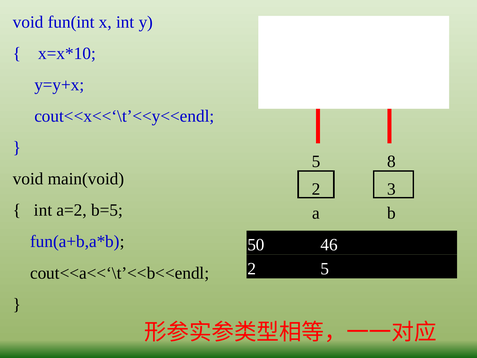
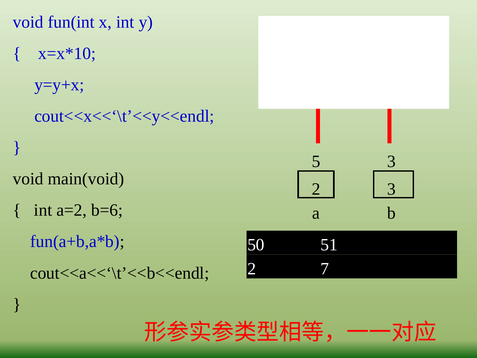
5 8: 8 -> 3 (392, 161)
b=5: b=5 -> b=6 (107, 210)
46: 46 -> 51 (329, 245)
2 5: 5 -> 7 (325, 269)
